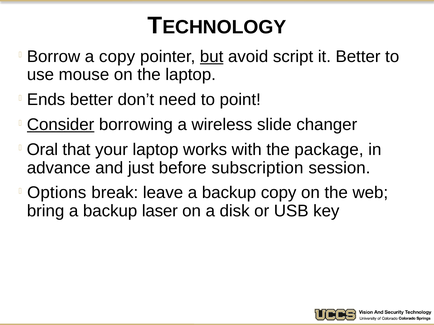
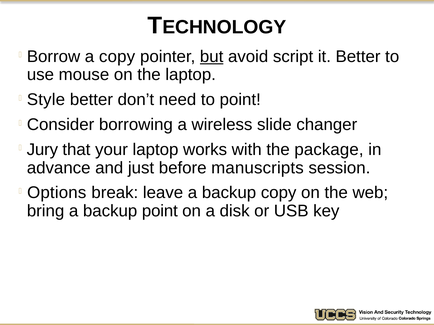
Ends: Ends -> Style (46, 100)
Consider underline: present -> none (61, 125)
Oral: Oral -> Jury (42, 150)
subscription: subscription -> manuscripts (257, 168)
backup laser: laser -> point (160, 211)
